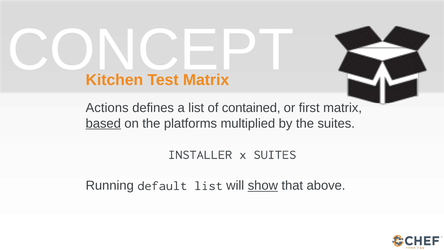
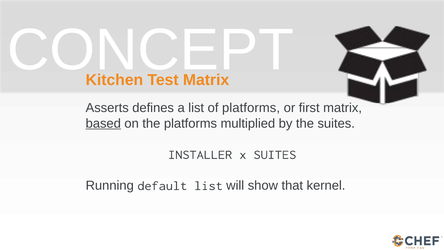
Actions: Actions -> Asserts (107, 108)
of contained: contained -> platforms (251, 108)
show underline: present -> none (263, 186)
above: above -> kernel (326, 186)
